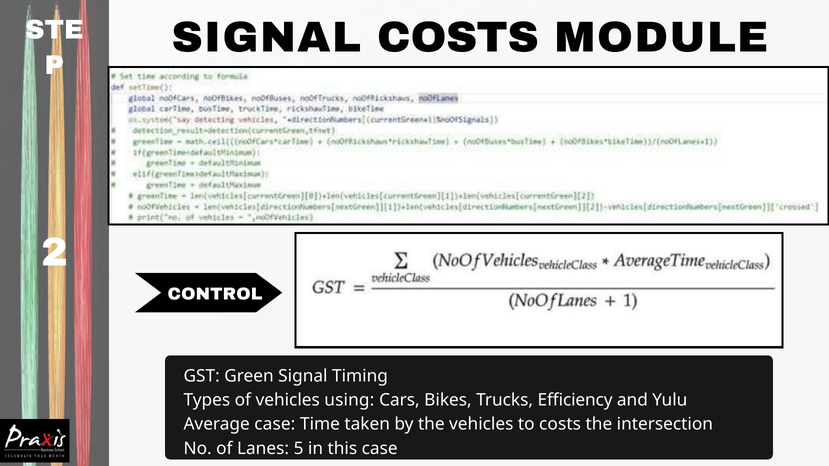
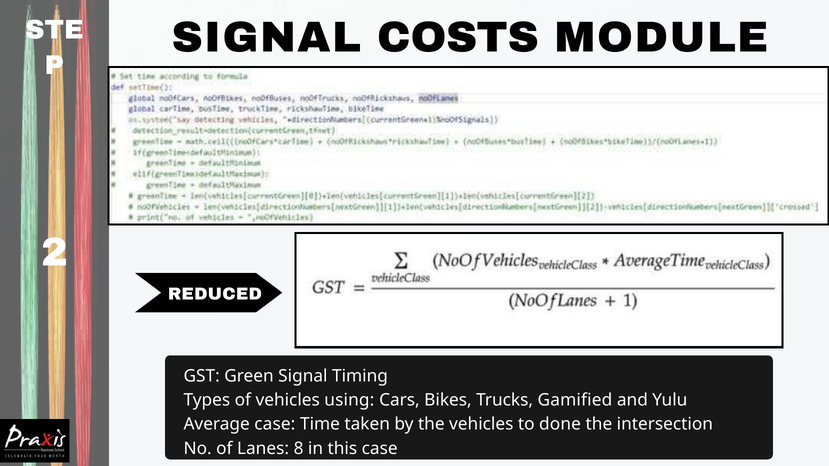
CONTROL: CONTROL -> REDUCED (215, 294)
Efficiency: Efficiency -> Gamified (575, 400)
to costs: costs -> done (560, 424)
5: 5 -> 8 (299, 449)
